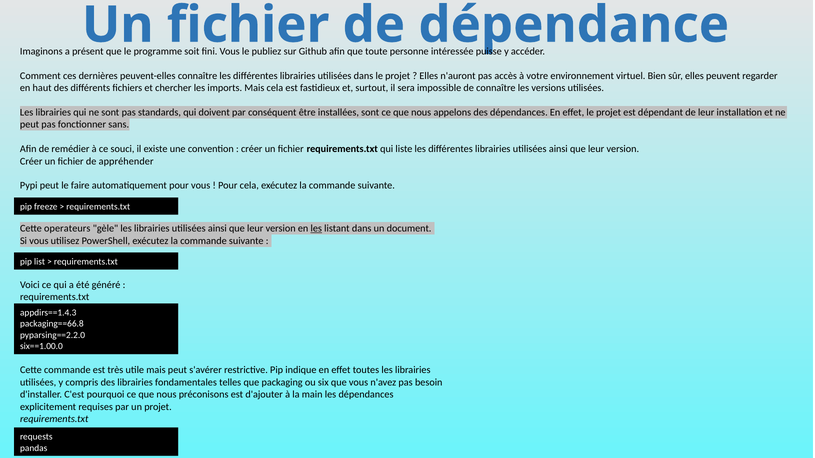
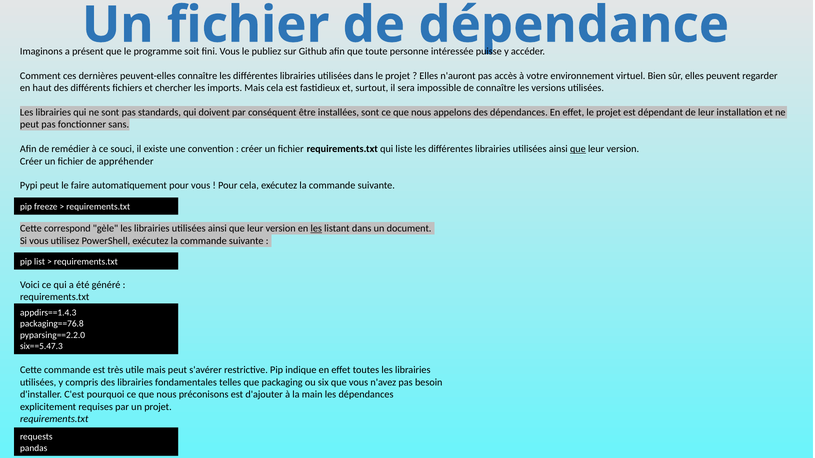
que underline: none -> present (578, 149)
operateurs: operateurs -> correspond (67, 229)
packaging==66.8: packaging==66.8 -> packaging==76.8 (52, 324)
six==1.00.0: six==1.00.0 -> six==5.47.3 (41, 347)
